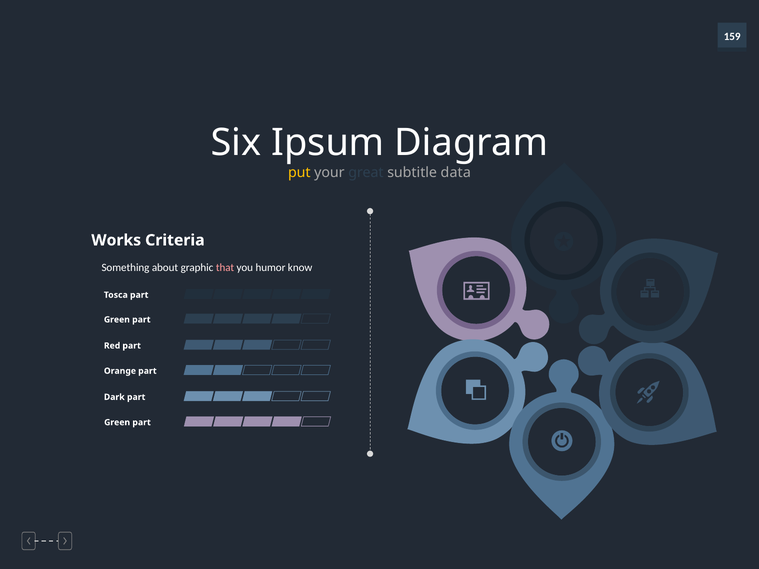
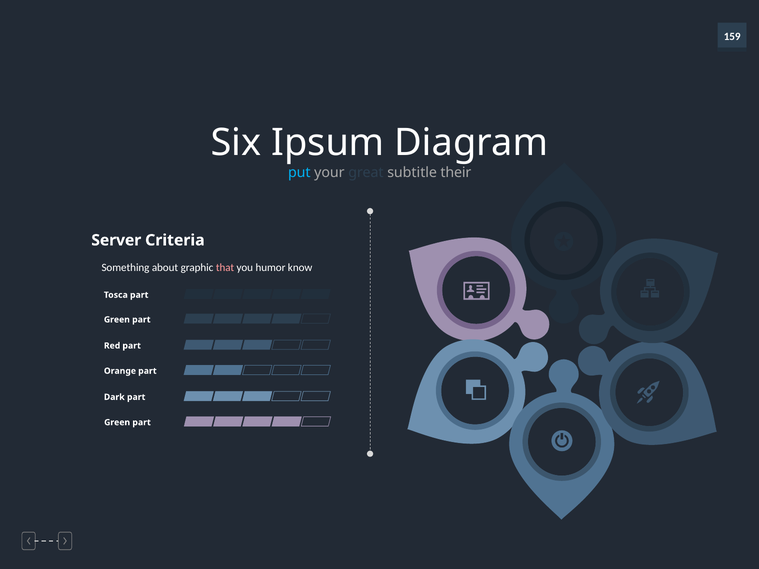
put colour: yellow -> light blue (299, 173)
data: data -> their (456, 173)
Works: Works -> Server (116, 240)
